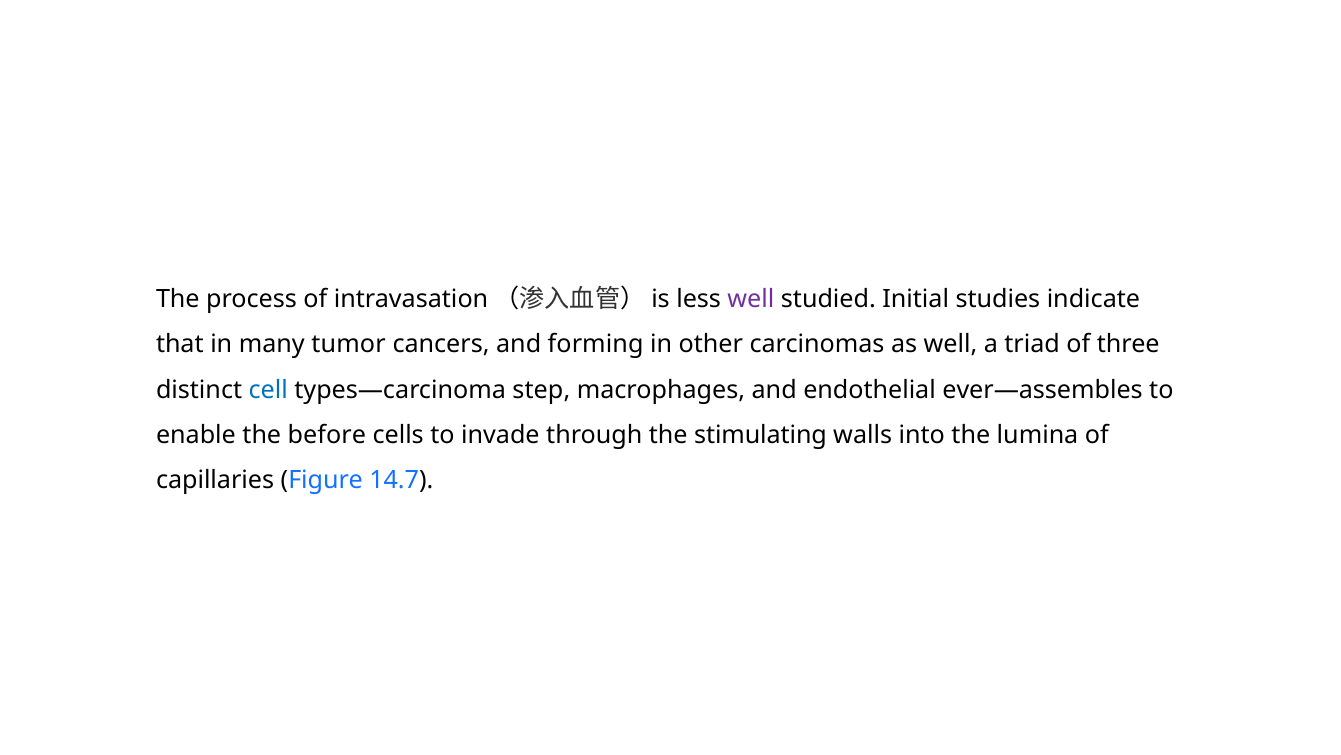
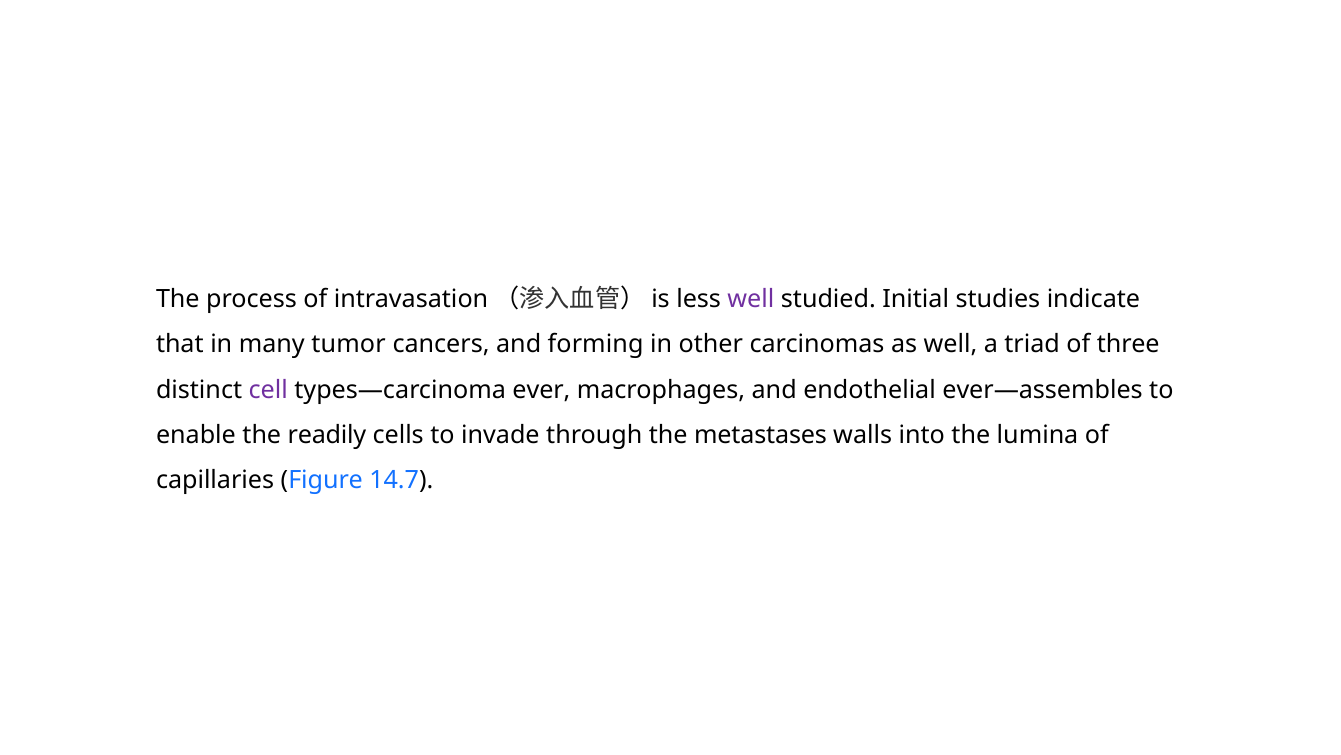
cell colour: blue -> purple (268, 390)
step: step -> ever (541, 390)
before: before -> readily (327, 435)
stimulating: stimulating -> metastases (761, 435)
